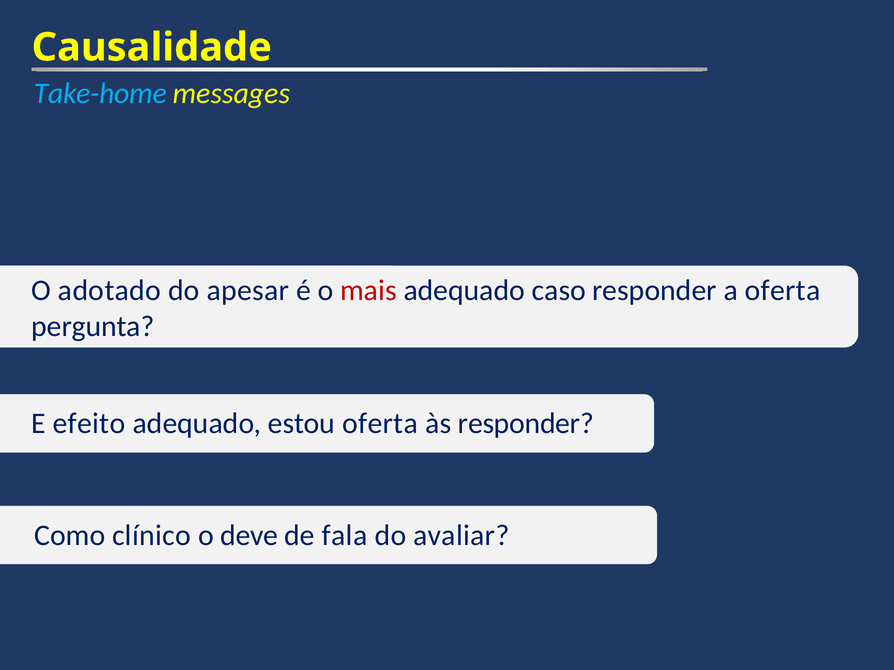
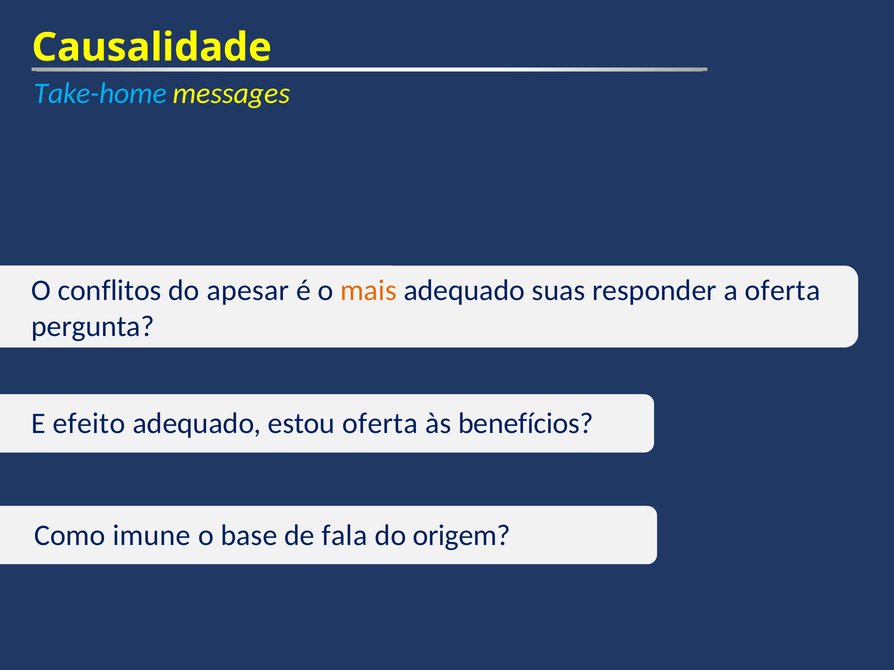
adotado: adotado -> conflitos (110, 291)
mais colour: red -> orange (368, 291)
caso: caso -> suas (559, 291)
às responder: responder -> benefícios (526, 424)
clínico: clínico -> imune (151, 536)
deve: deve -> base (249, 536)
avaliar: avaliar -> origem (462, 536)
